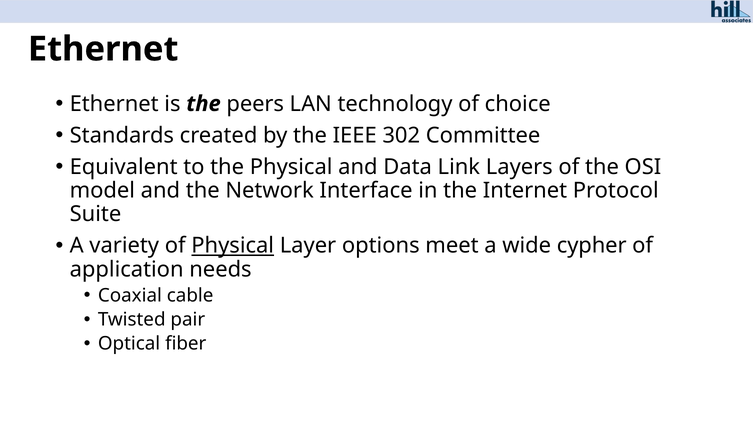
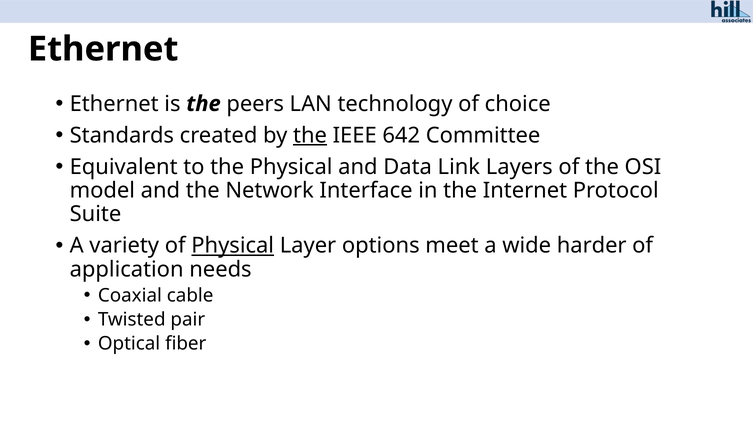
the underline: none -> present (310, 135)
302: 302 -> 642 (401, 135)
cypher: cypher -> harder (592, 246)
